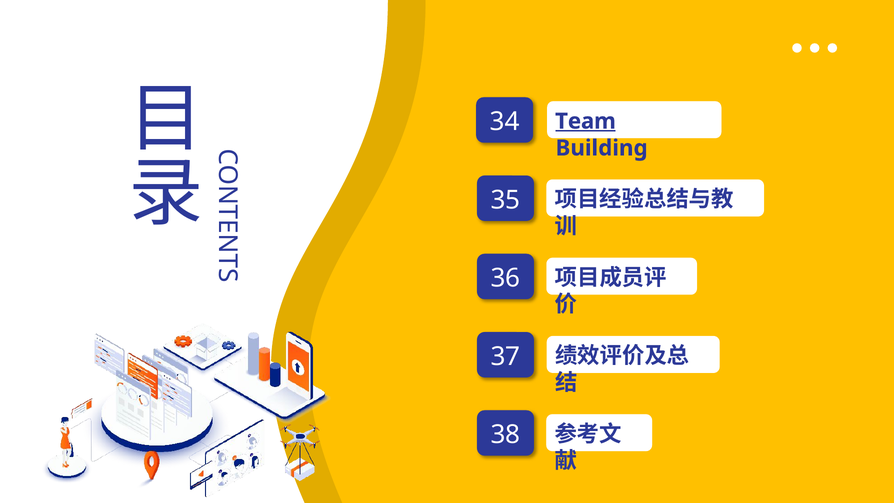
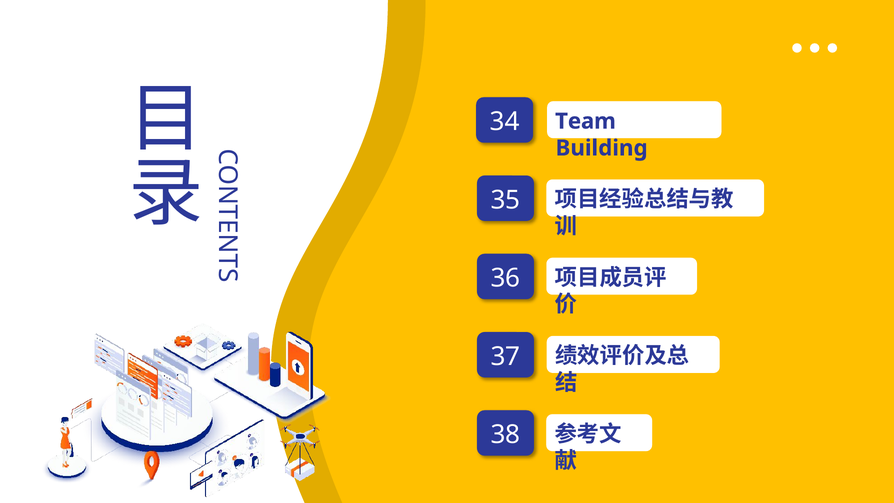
Team underline: present -> none (586, 121)
